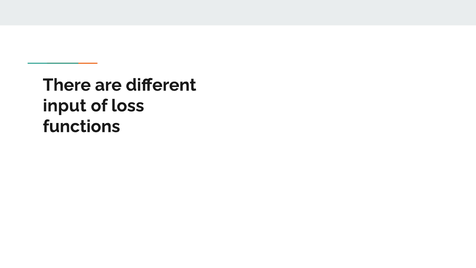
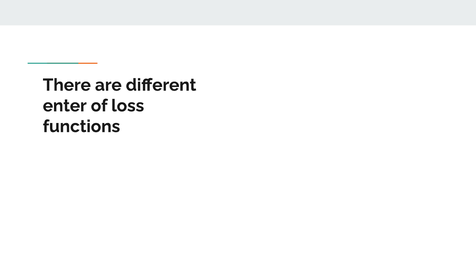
input: input -> enter (65, 106)
